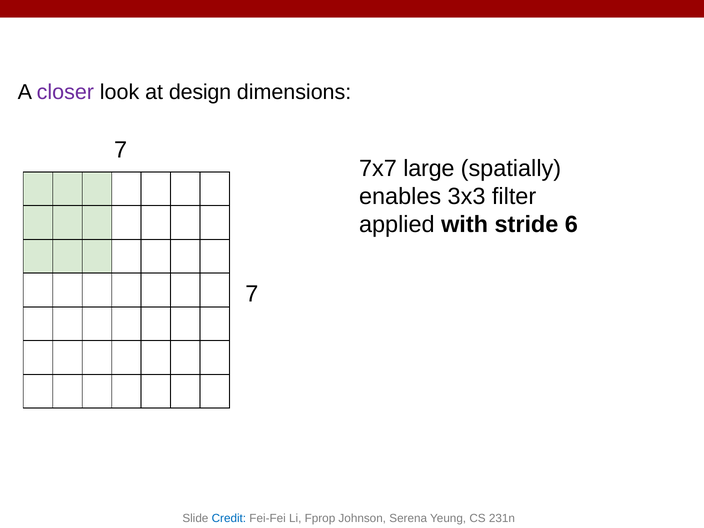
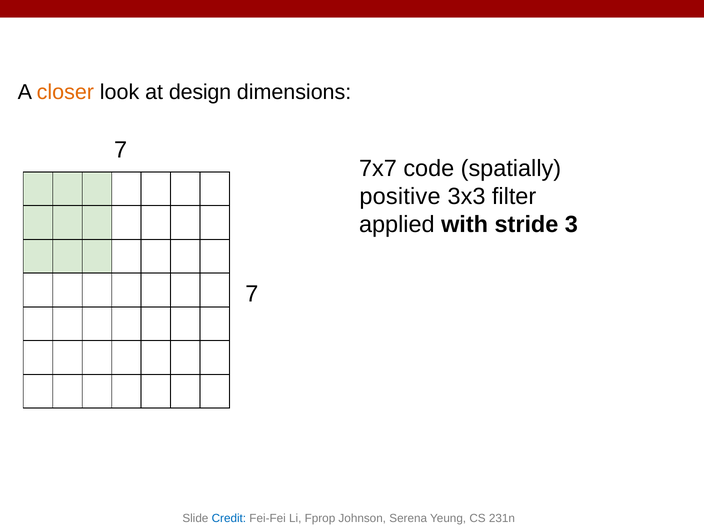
closer colour: purple -> orange (65, 92)
large: large -> code (429, 168)
enables: enables -> positive (400, 197)
6: 6 -> 3 (571, 225)
